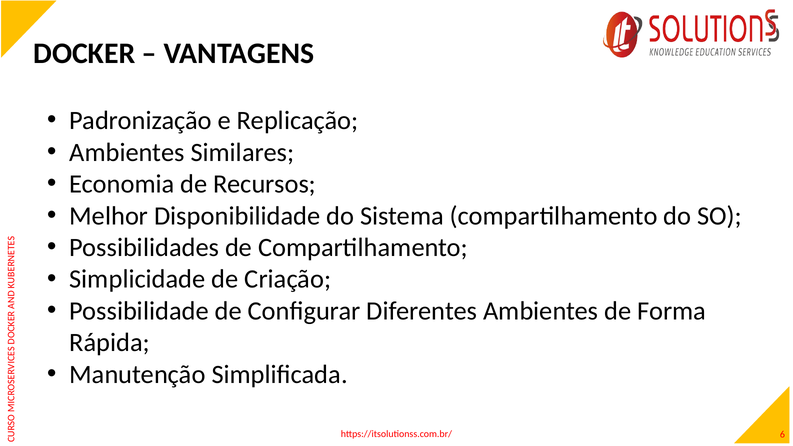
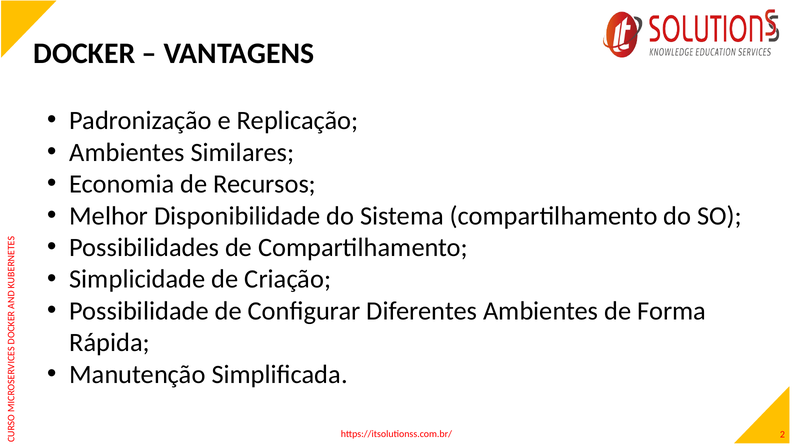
6: 6 -> 2 (782, 435)
